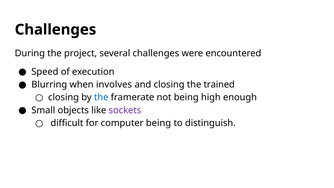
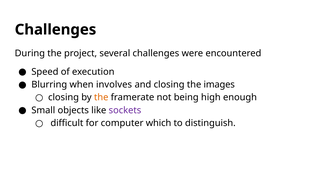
trained: trained -> images (219, 85)
the colour: blue -> orange (101, 97)
computer being: being -> which (159, 123)
